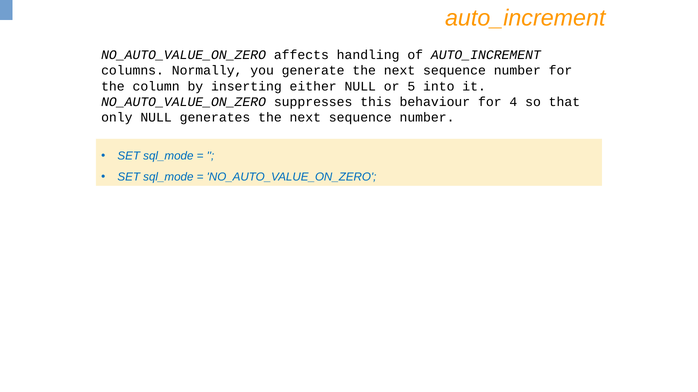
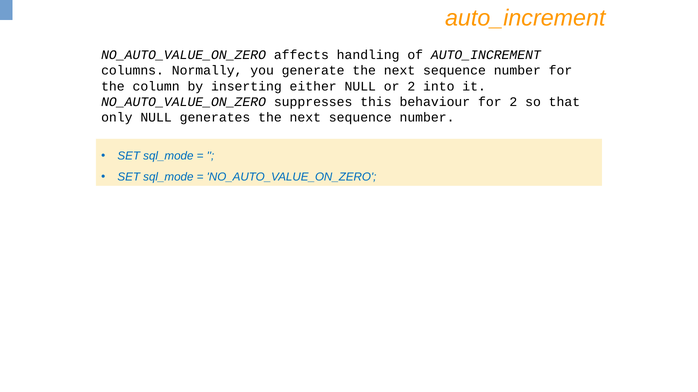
or 5: 5 -> 2 (411, 86)
for 4: 4 -> 2 (513, 102)
